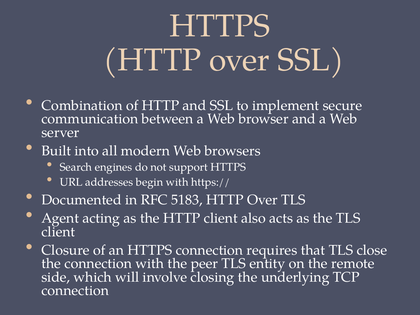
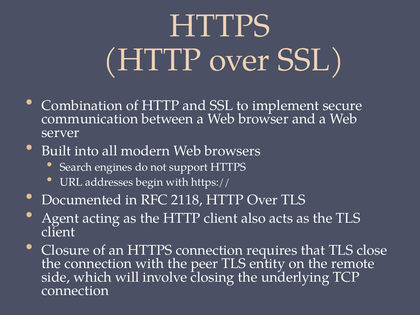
5183: 5183 -> 2118 (187, 200)
